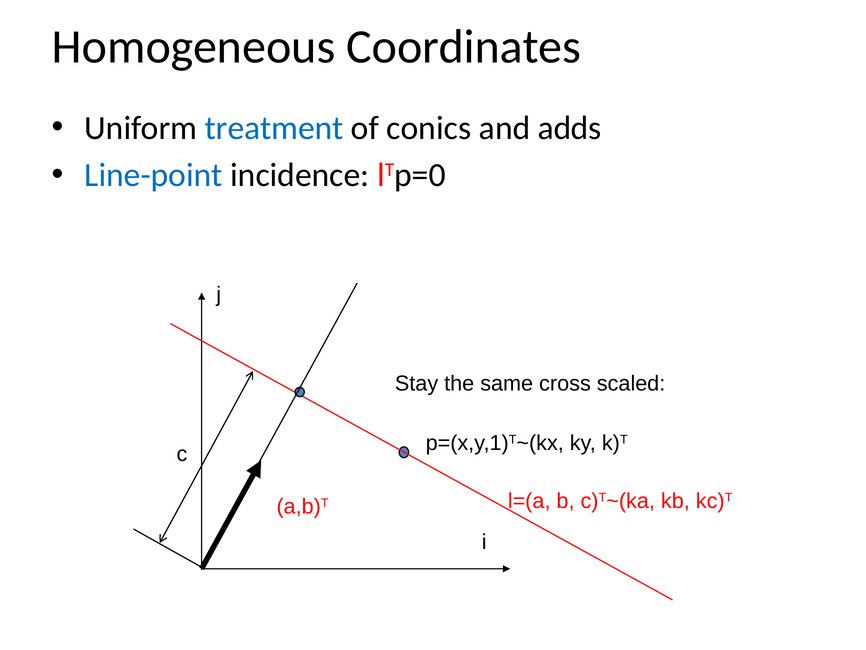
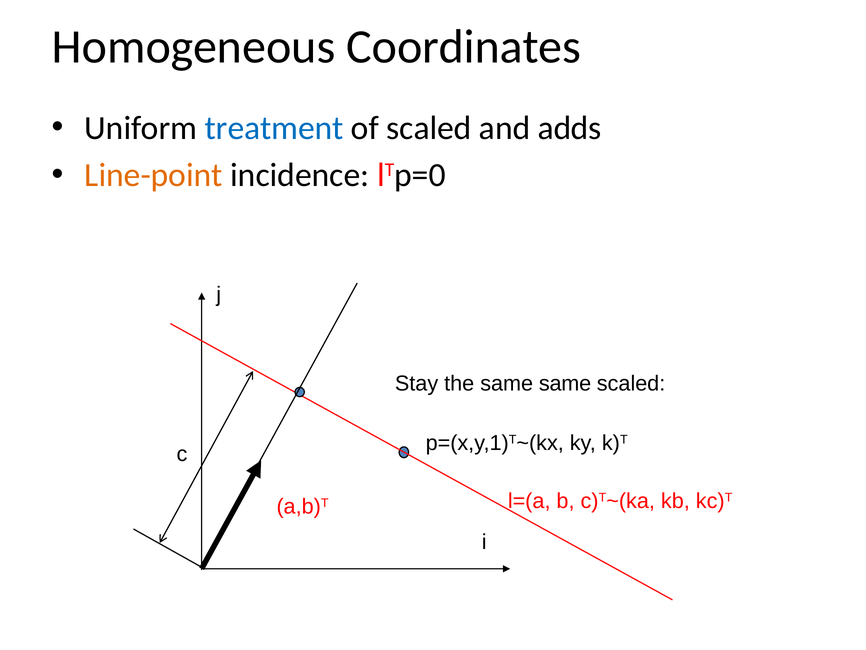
of conics: conics -> scaled (429, 128)
Line-point colour: blue -> orange (154, 175)
same cross: cross -> same (565, 383)
